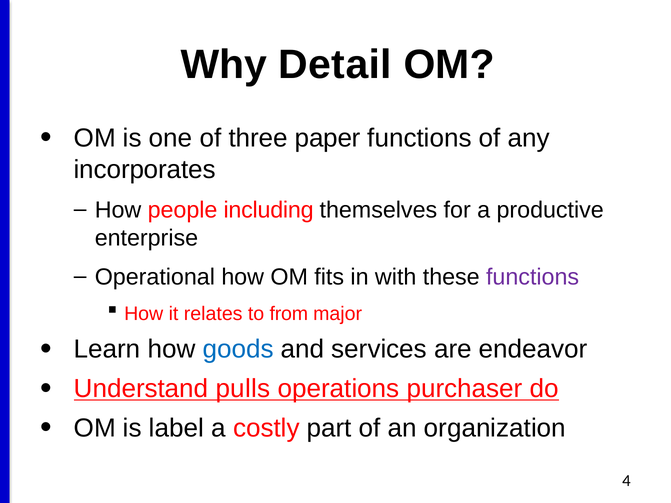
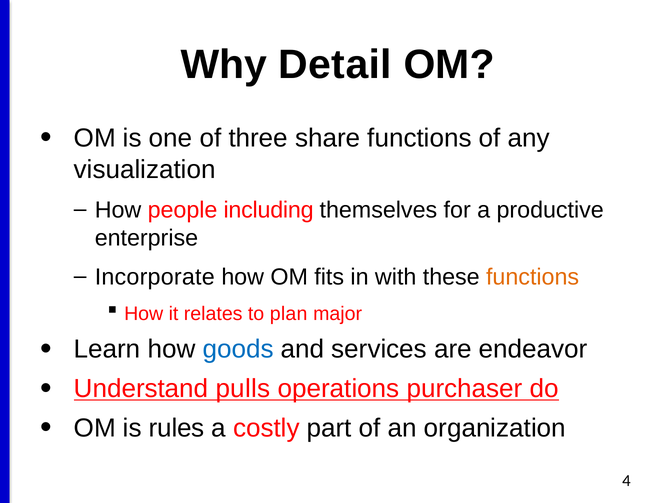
paper: paper -> share (328, 138)
incorporates: incorporates -> visualization (145, 170)
Operational: Operational -> Incorporate (155, 277)
functions colour: purple -> orange (533, 277)
from: from -> plan (289, 314)
label: label -> rules (177, 428)
